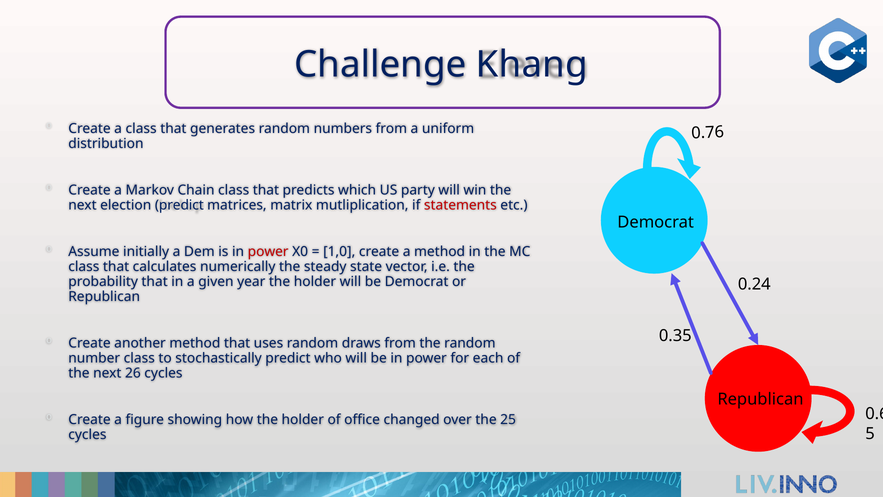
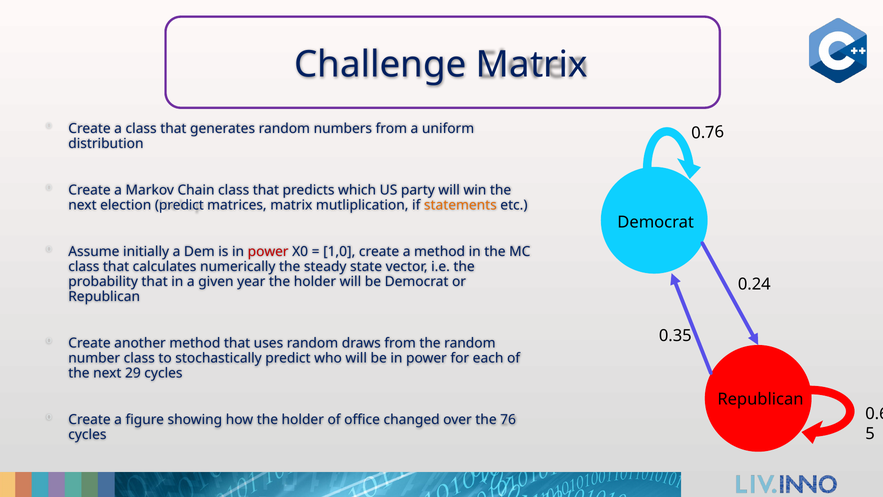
Challenge Khang: Khang -> Matrix (532, 65)
statements colour: red -> orange (460, 205)
26: 26 -> 29 (133, 373)
25: 25 -> 76 (508, 419)
